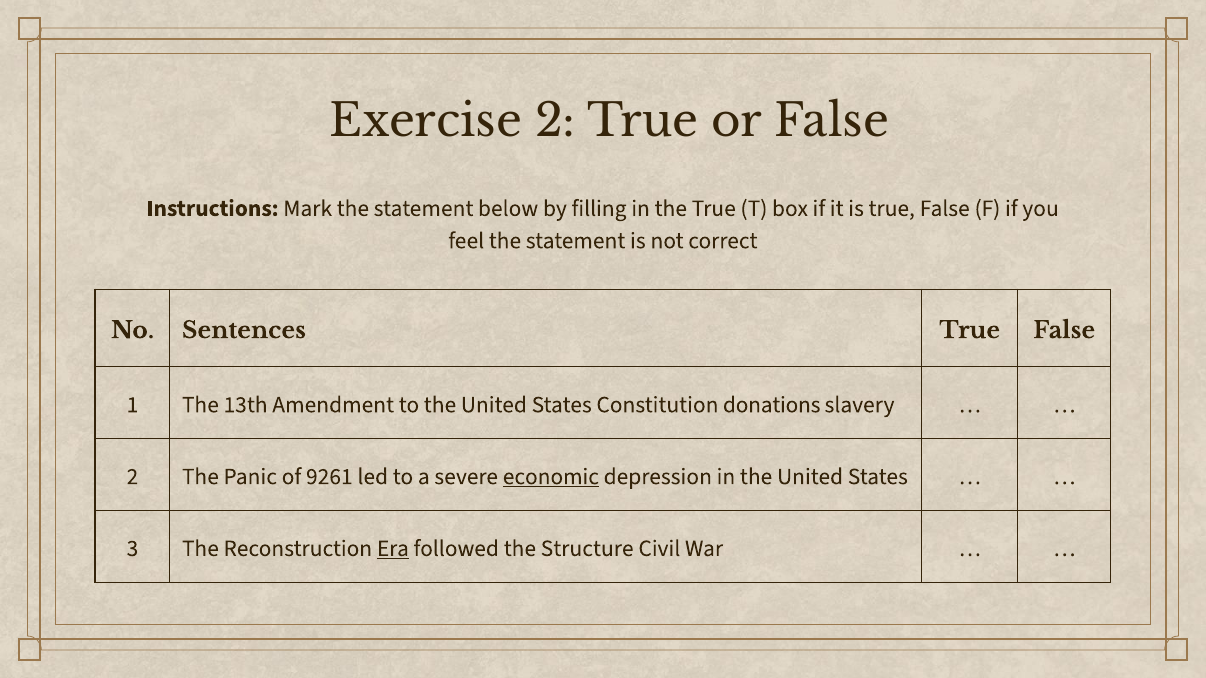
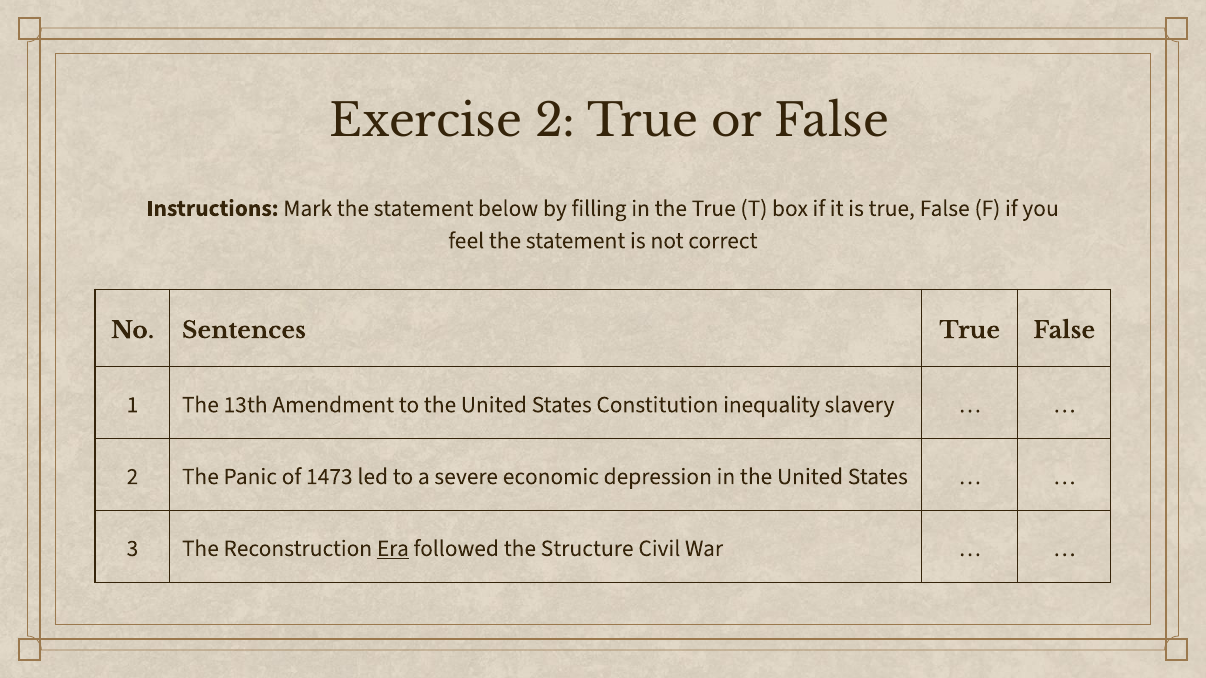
donations: donations -> inequality (772, 405)
9261: 9261 -> 1473 (329, 477)
economic underline: present -> none (551, 477)
